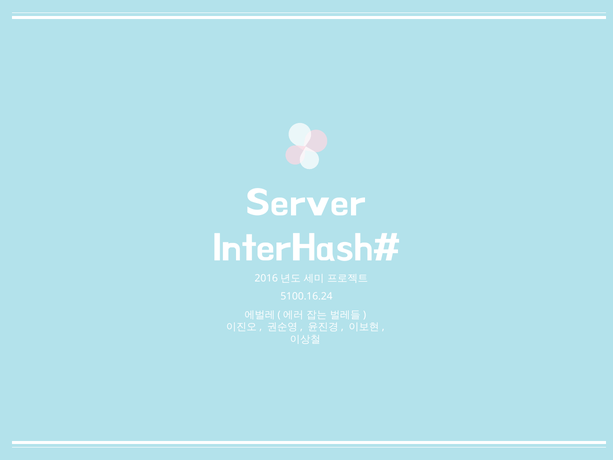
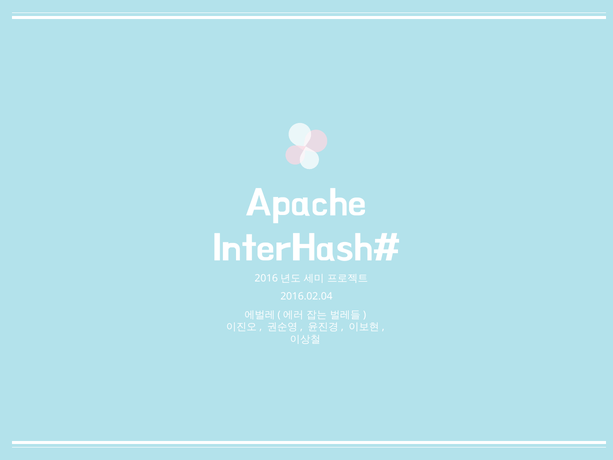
Server: Server -> Apache (306, 201)
5100.16.24: 5100.16.24 -> 2016.02.04 (306, 296)
